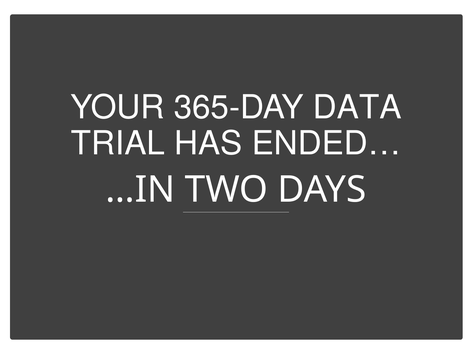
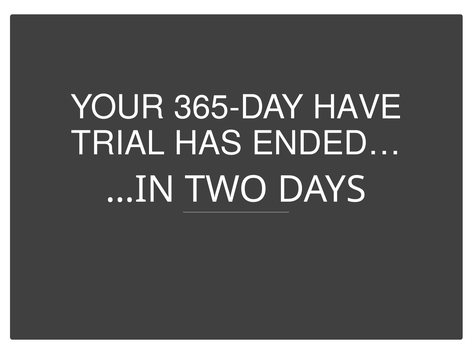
DATA: DATA -> HAVE (357, 108)
